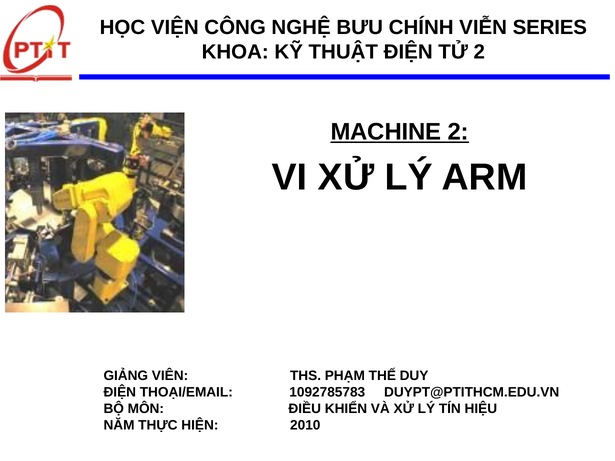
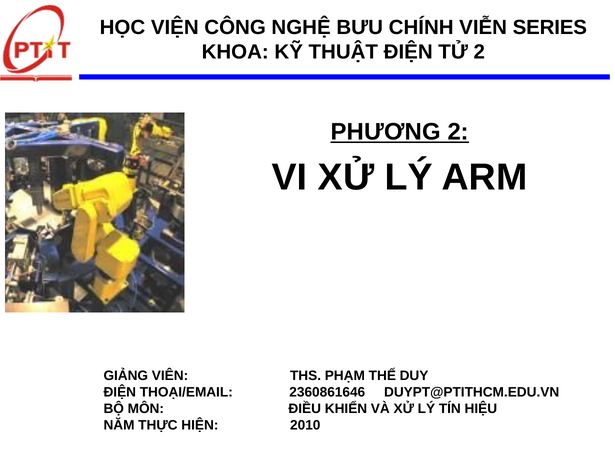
MACHINE: MACHINE -> PHƯƠNG (386, 132)
1092785783: 1092785783 -> 2360861646 (327, 392)
